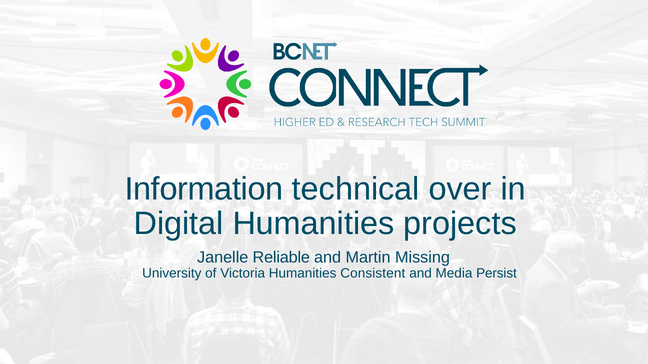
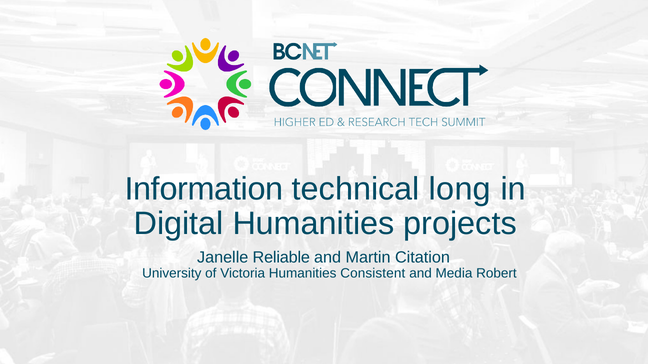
over: over -> long (460, 189)
Missing: Missing -> Citation (422, 258)
Persist: Persist -> Robert (496, 274)
